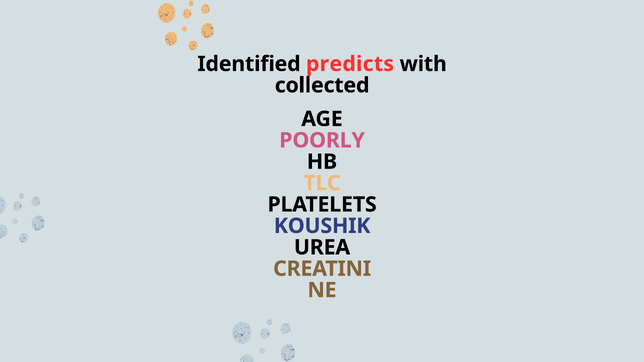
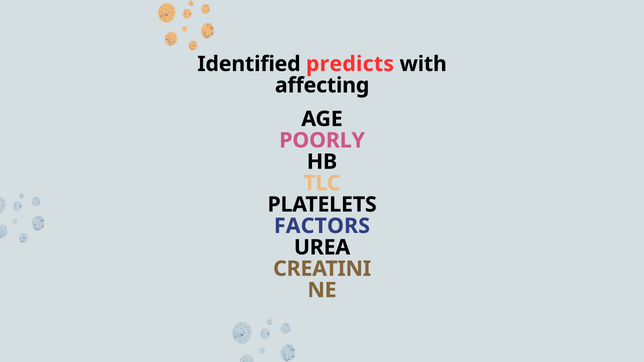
collected: collected -> affecting (322, 85)
KOUSHIK: KOUSHIK -> FACTORS (322, 226)
